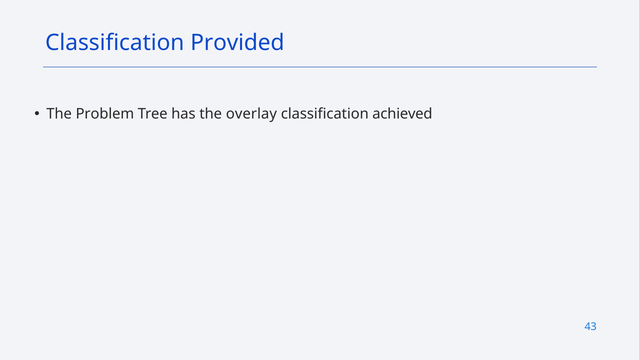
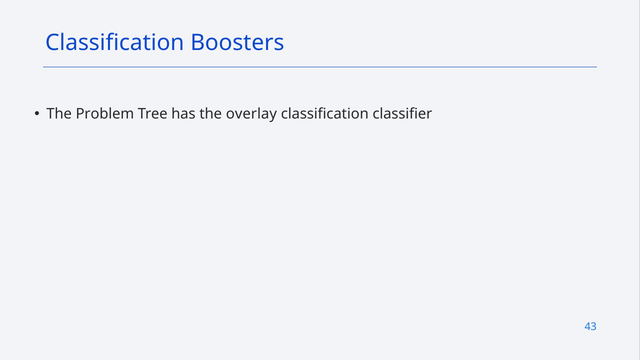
Provided: Provided -> Boosters (237, 43)
achieved: achieved -> classifier (402, 114)
